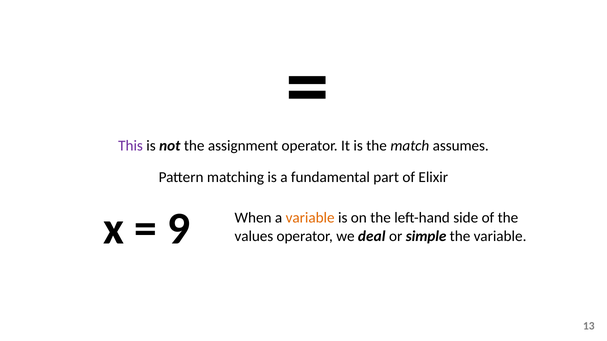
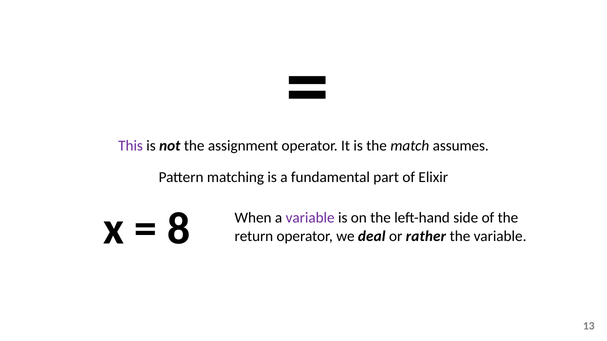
9: 9 -> 8 (179, 229)
variable colour: orange -> purple (310, 218)
values: values -> return (254, 236)
simple: simple -> rather (426, 236)
